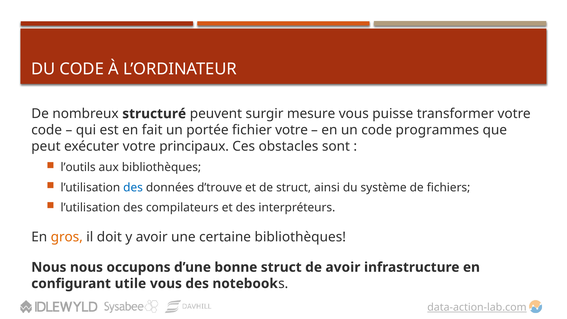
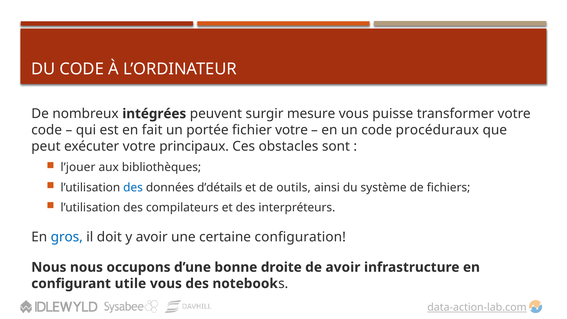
structuré: structuré -> intégrées (154, 114)
programmes: programmes -> procéduraux (437, 130)
l’outils: l’outils -> l’jouer (78, 167)
d’trouve: d’trouve -> d’détails (220, 187)
de struct: struct -> outils (294, 187)
gros colour: orange -> blue (67, 237)
certaine bibliothèques: bibliothèques -> configuration (300, 237)
bonne struct: struct -> droite (281, 267)
